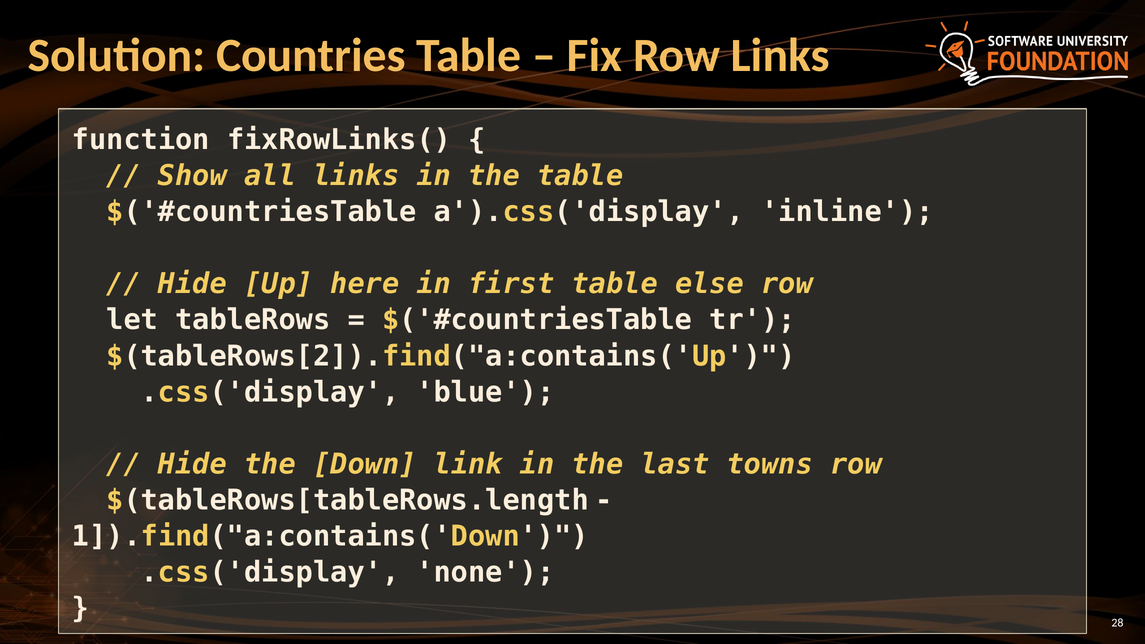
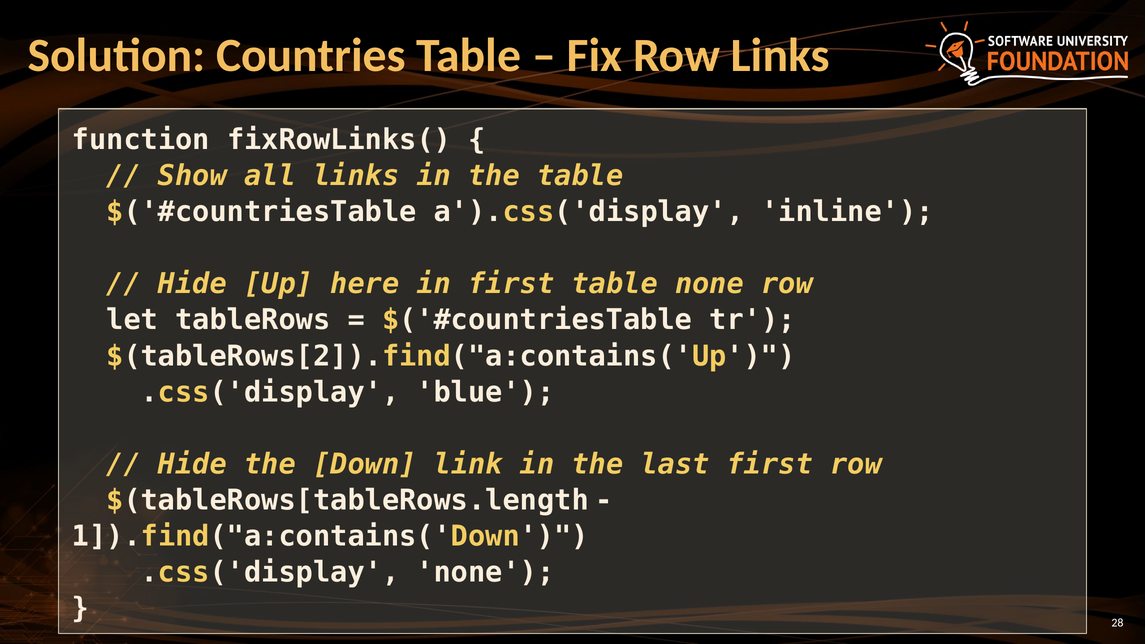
table else: else -> none (709, 284)
last towns: towns -> first (770, 464)
